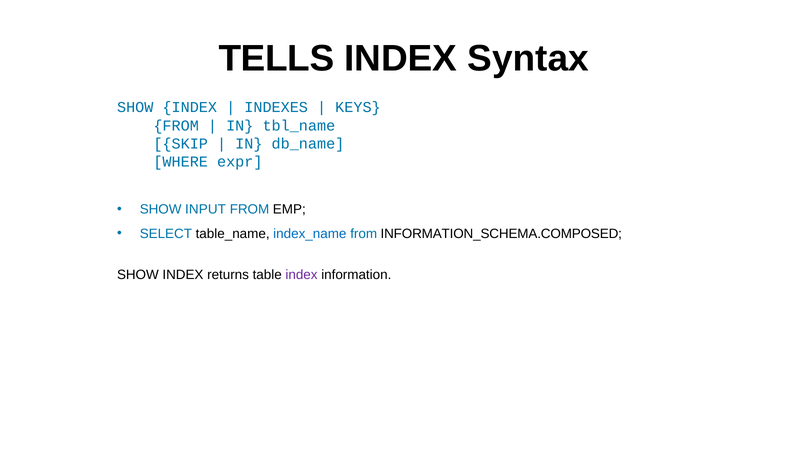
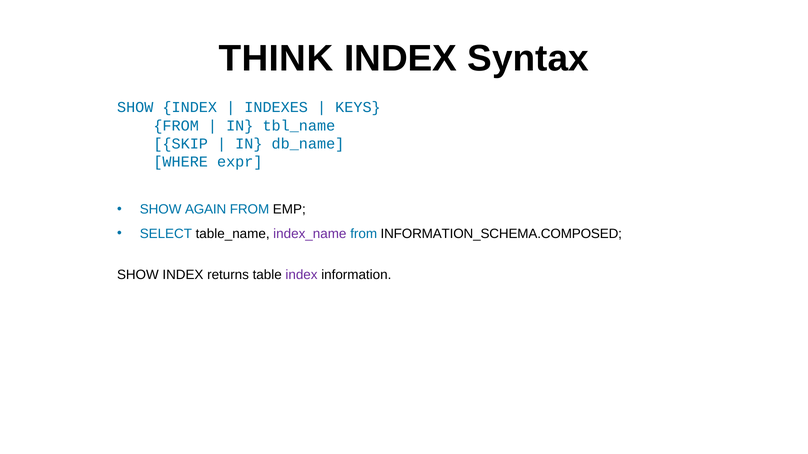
TELLS: TELLS -> THINK (276, 59)
INPUT: INPUT -> AGAIN (206, 210)
index_name colour: blue -> purple (310, 234)
